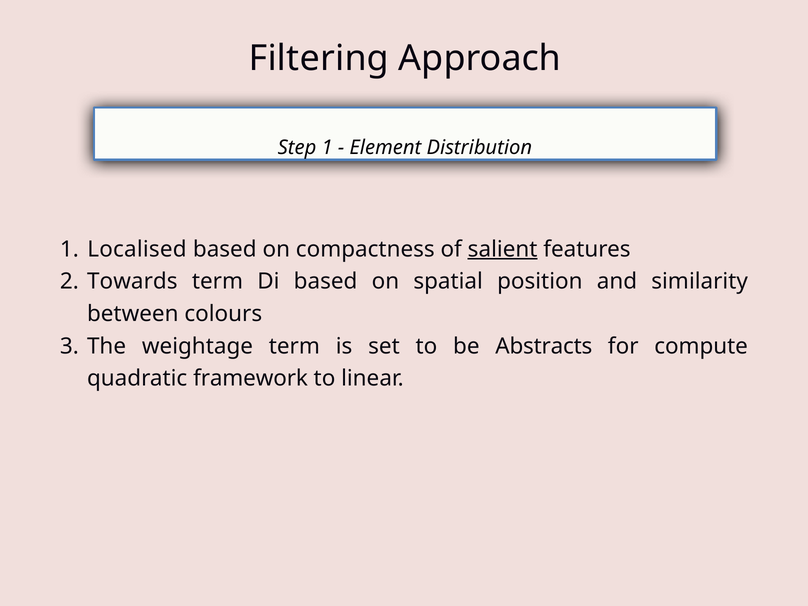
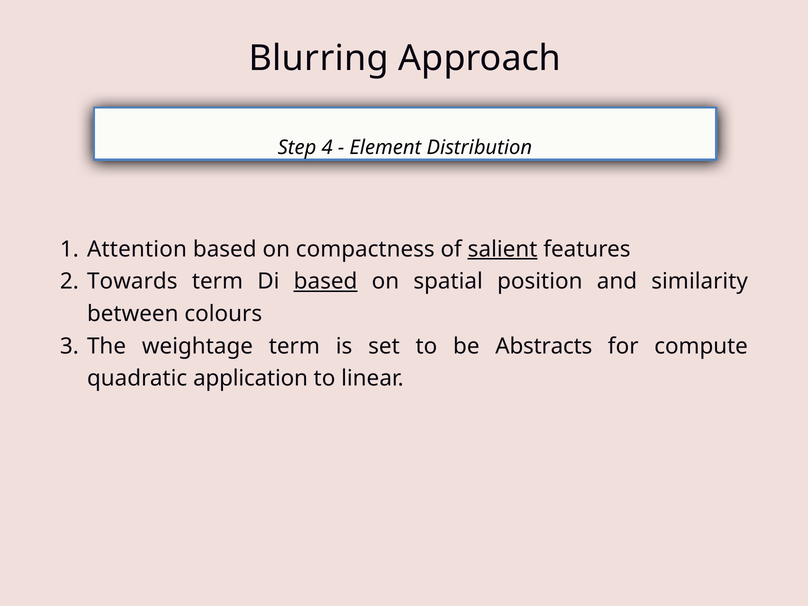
Filtering: Filtering -> Blurring (319, 59)
Step 1: 1 -> 4 (327, 147)
Localised: Localised -> Attention (137, 249)
based underline: none -> present (326, 282)
framework: framework -> application (251, 378)
